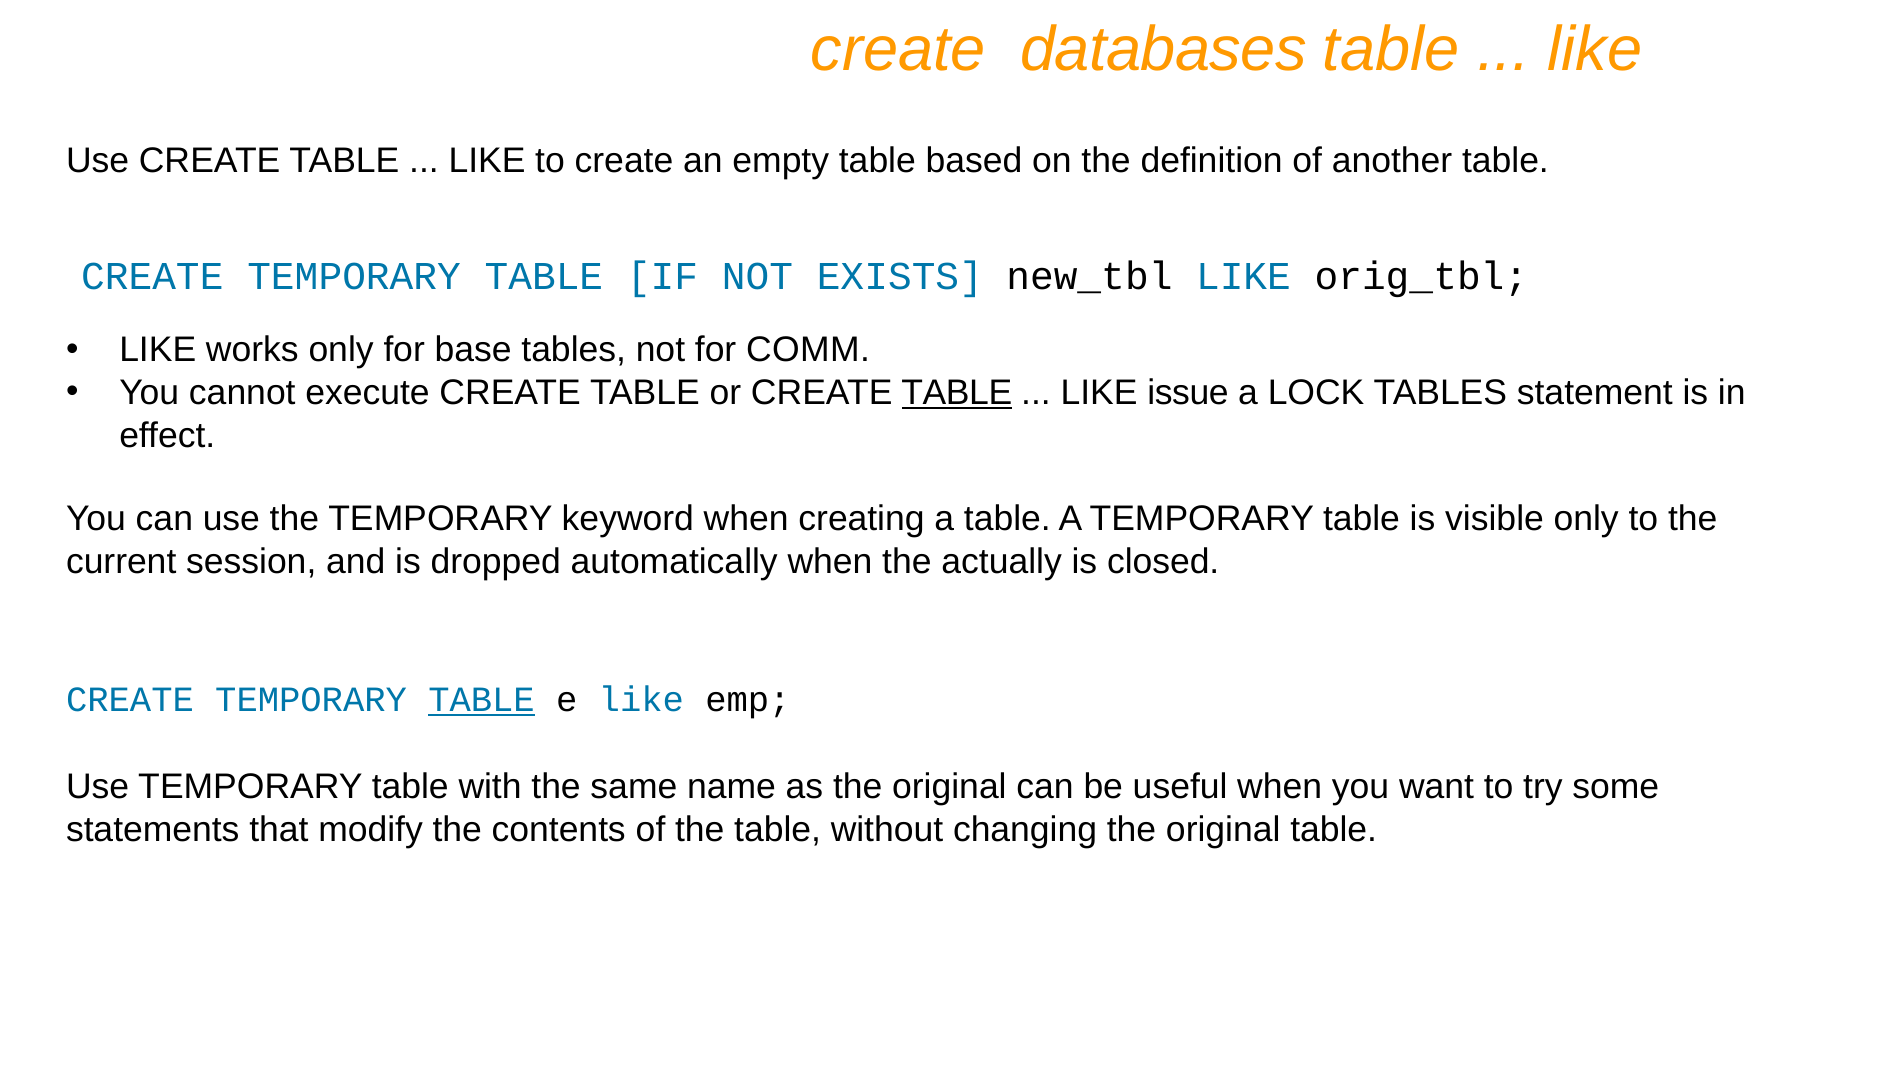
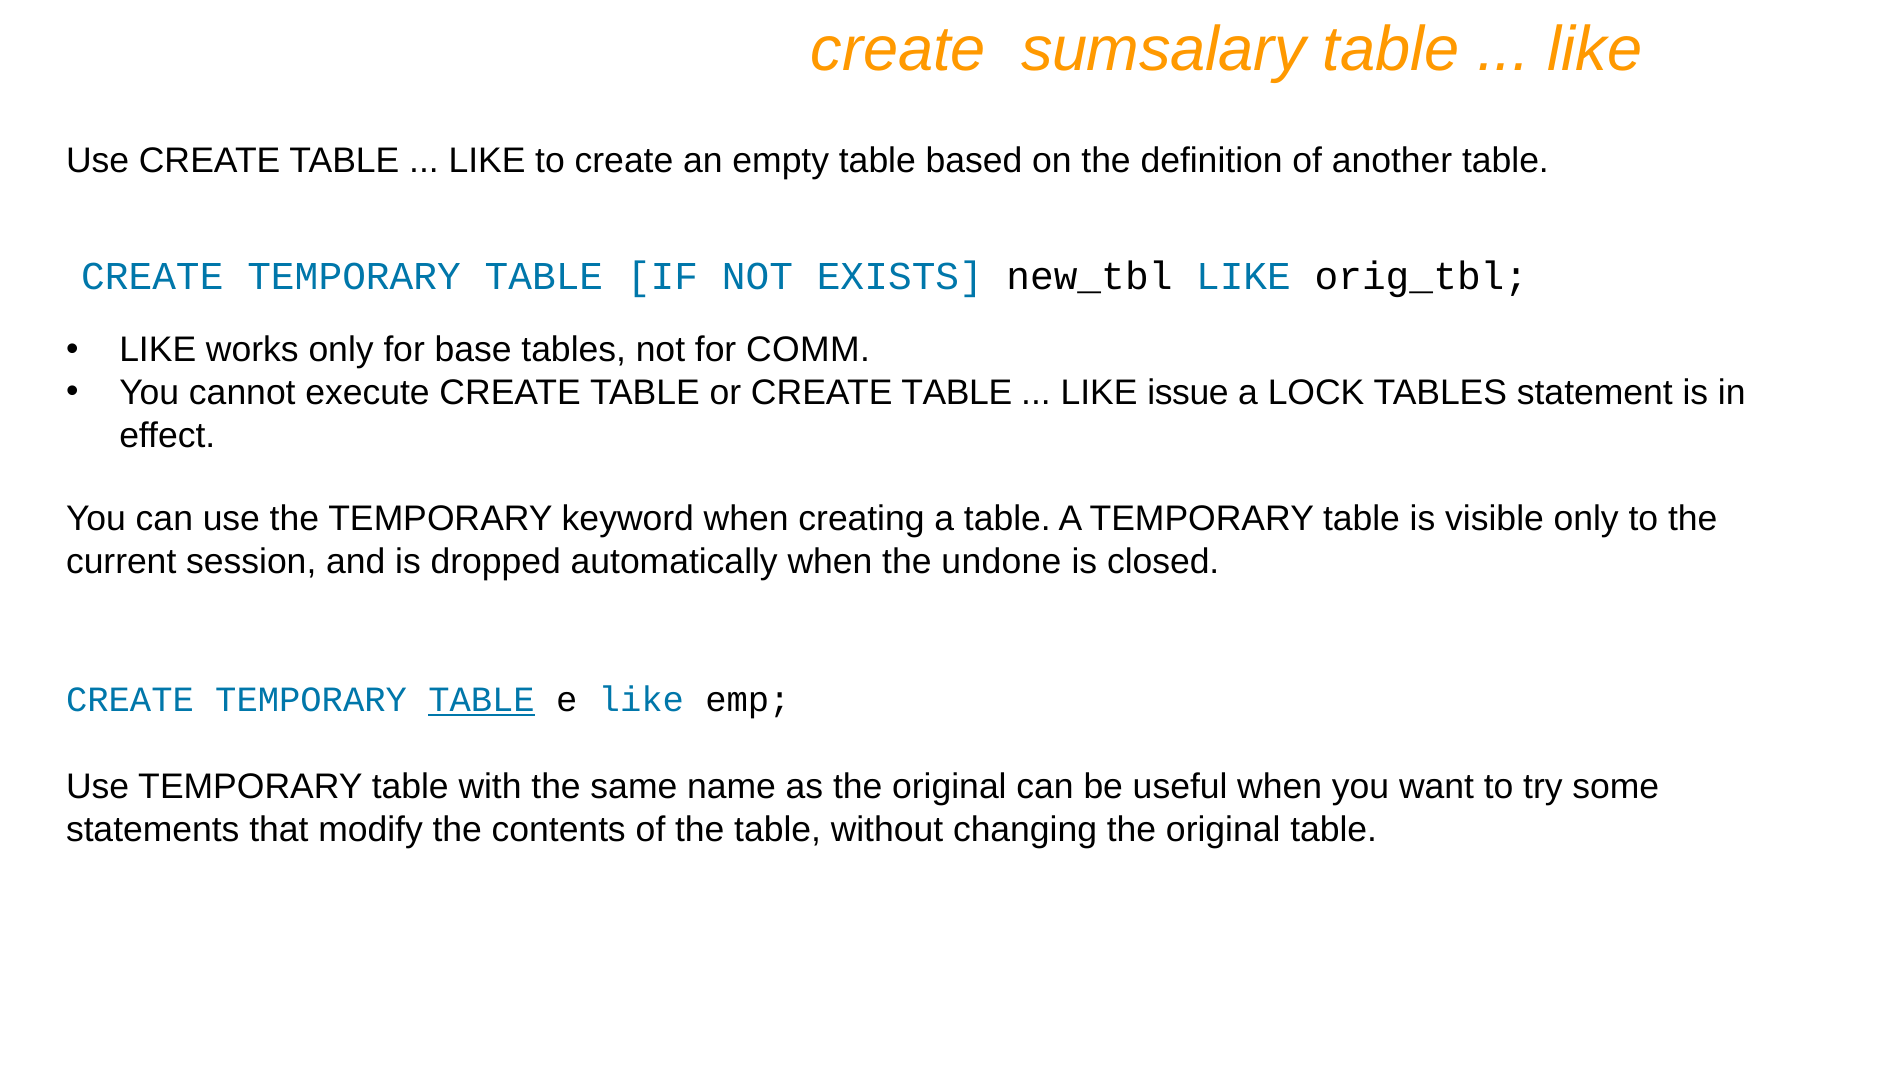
databases: databases -> sumsalary (1163, 49)
TABLE underline: present -> none (957, 393)
actually: actually -> undone (1001, 562)
